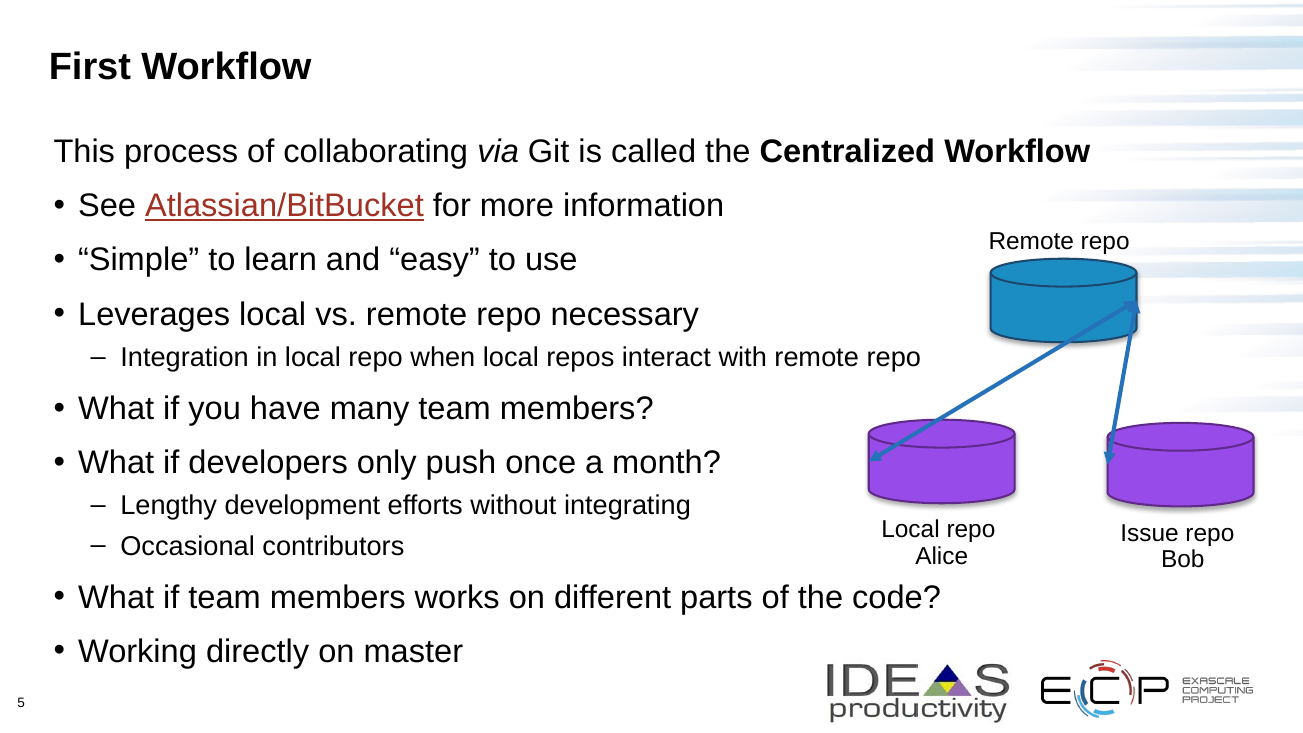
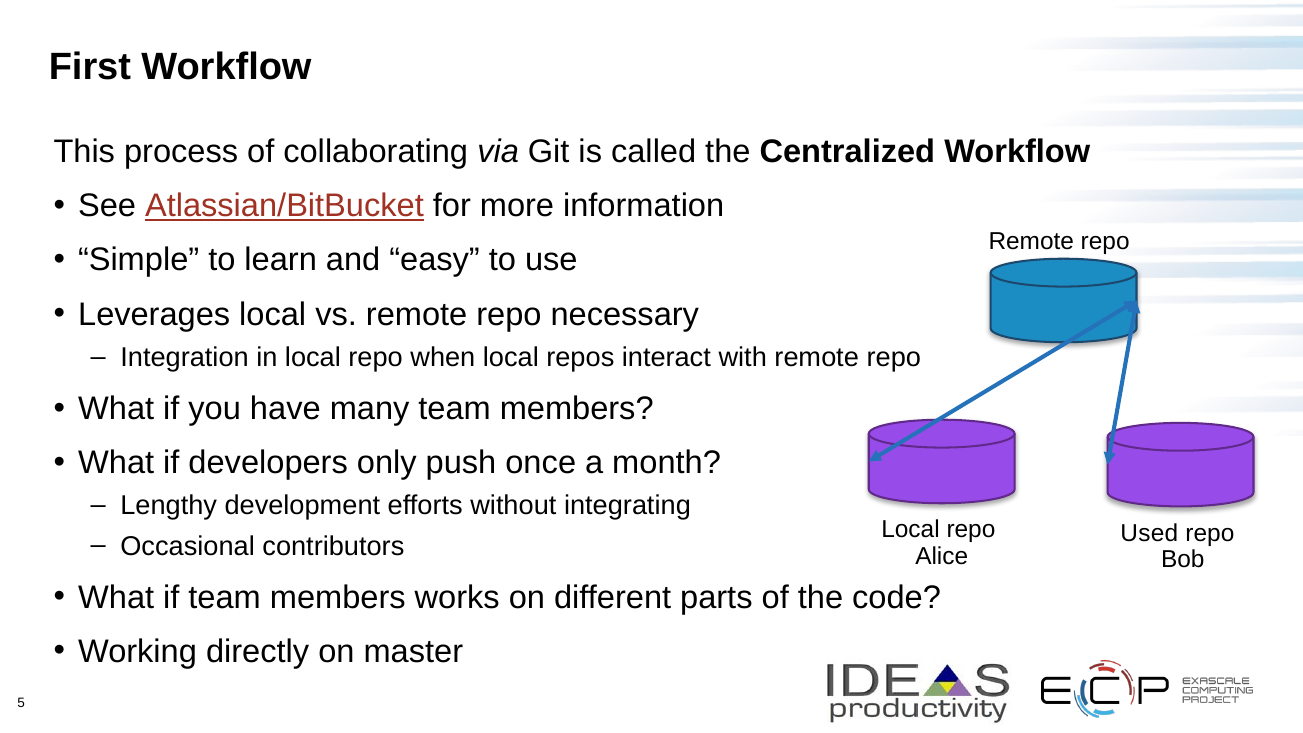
Issue: Issue -> Used (1149, 533)
